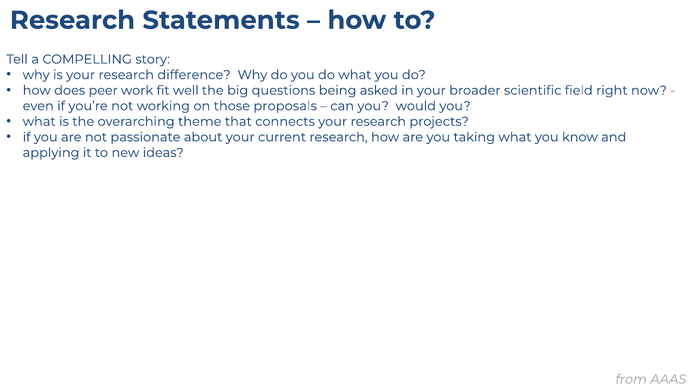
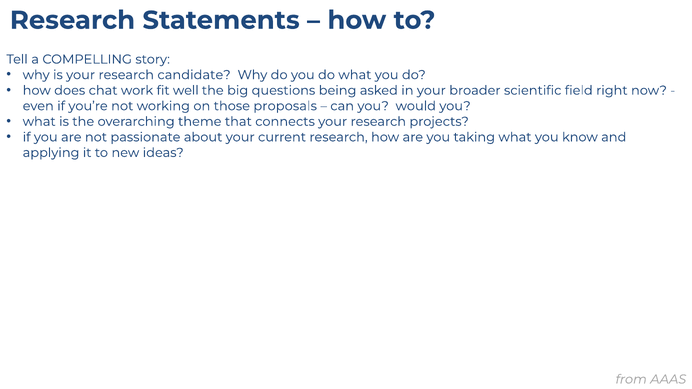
difference: difference -> candidate (194, 75)
peer: peer -> chat (103, 90)
